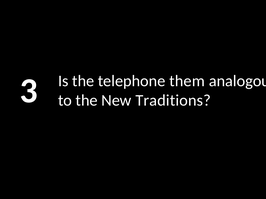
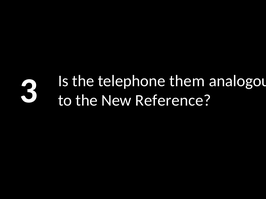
Traditions: Traditions -> Reference (173, 101)
